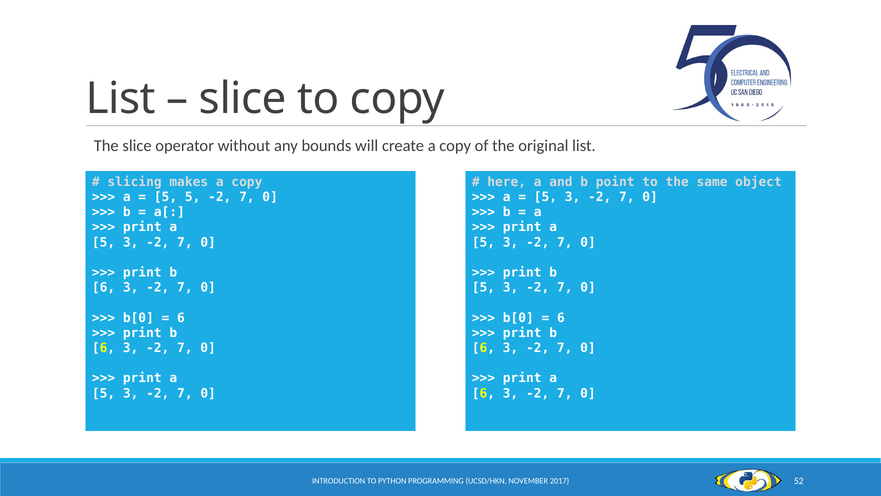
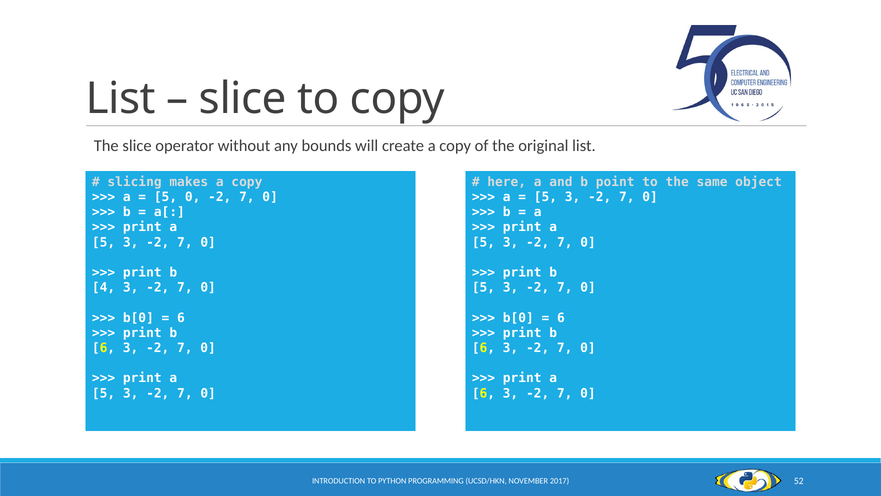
5 5: 5 -> 0 (193, 197)
6: 6 -> 4 (104, 287)
